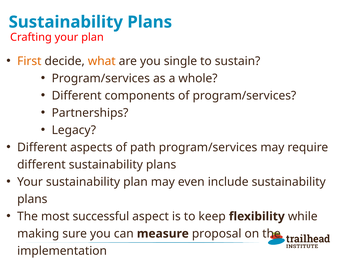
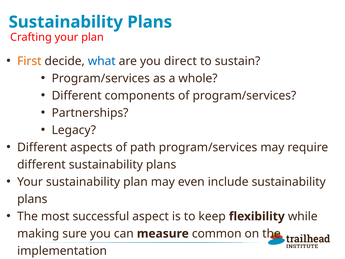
what colour: orange -> blue (102, 61)
single: single -> direct (180, 61)
proposal: proposal -> common (217, 233)
